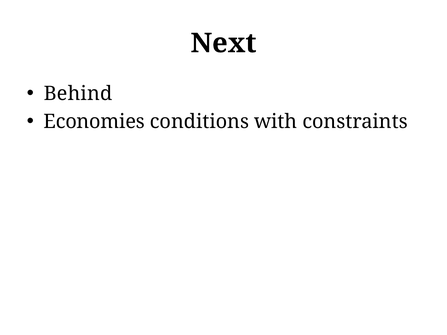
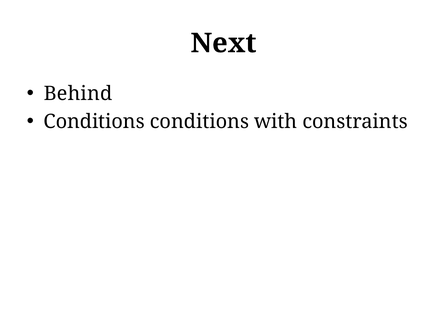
Economies: Economies -> Conditions (94, 122)
